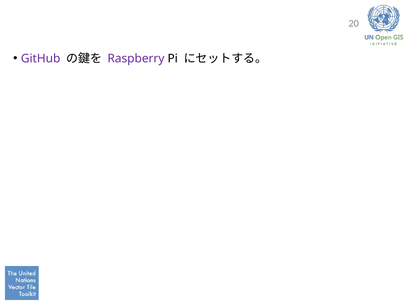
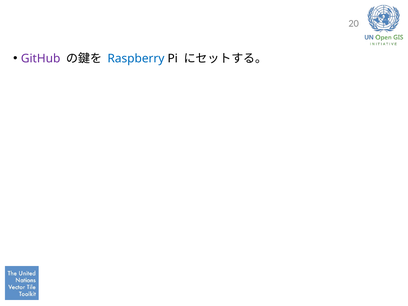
Raspberry colour: purple -> blue (136, 58)
